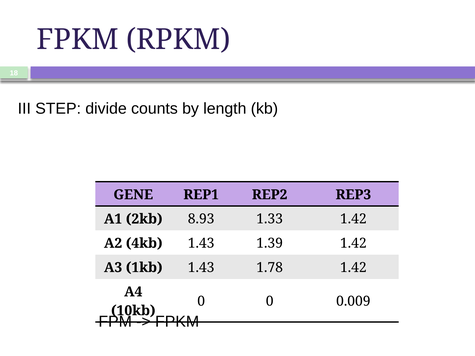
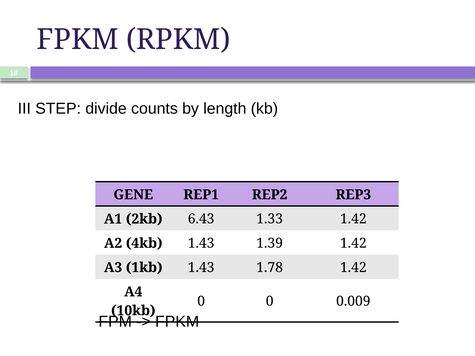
8.93: 8.93 -> 6.43 (201, 219)
